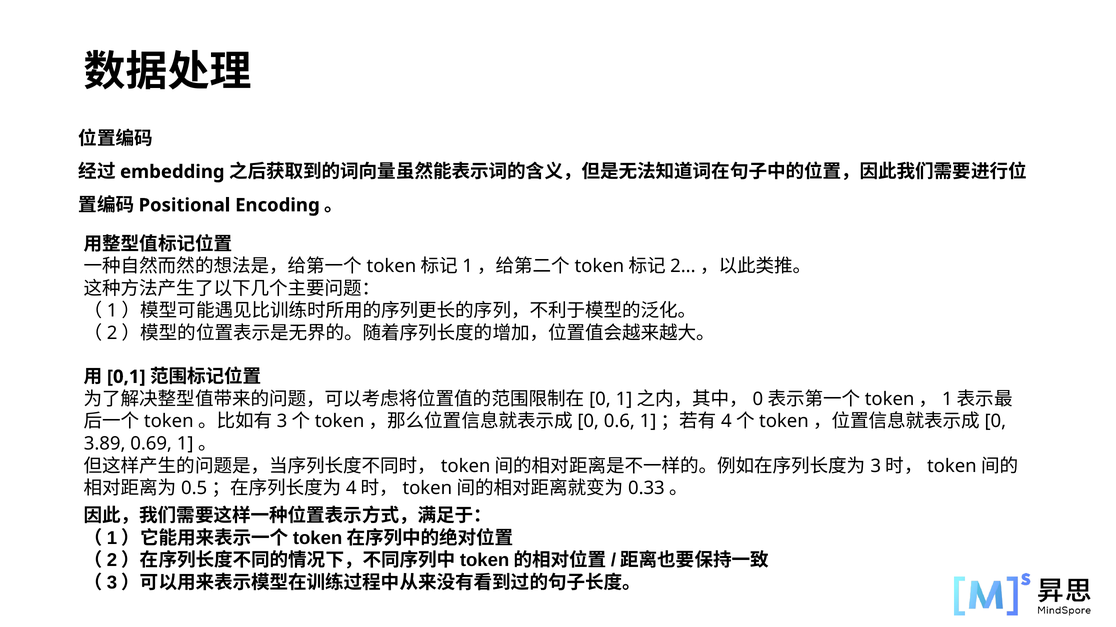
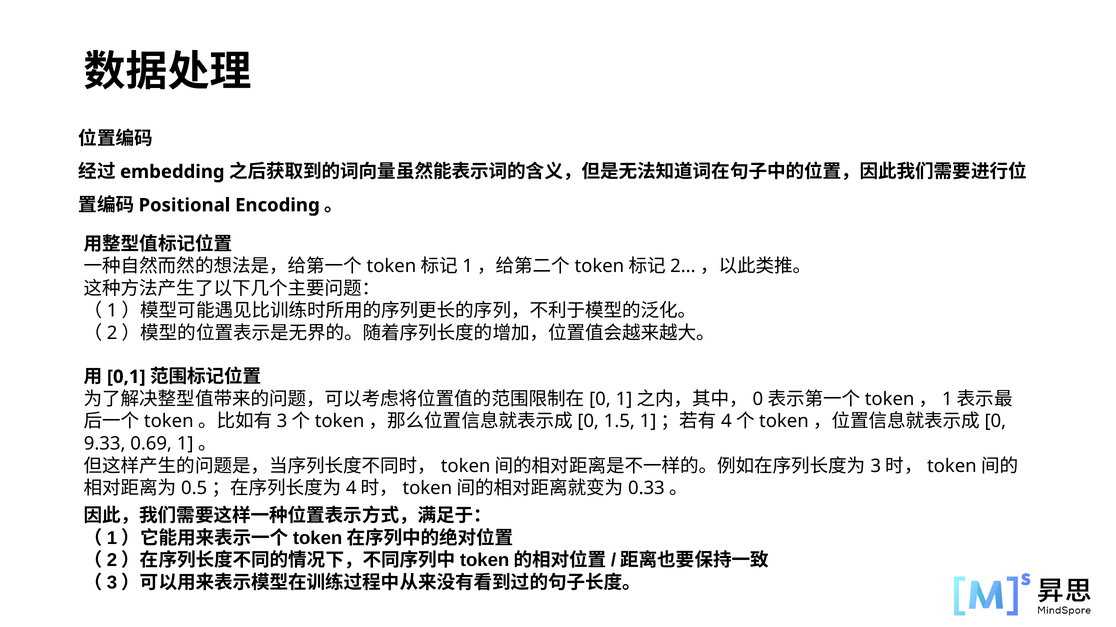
0.6: 0.6 -> 1.5 (619, 422)
3.89: 3.89 -> 9.33 (105, 444)
